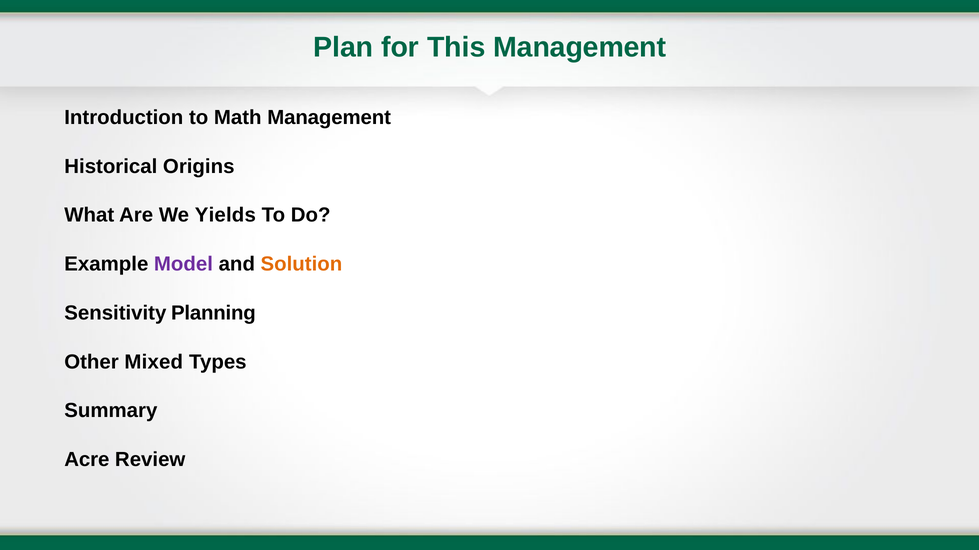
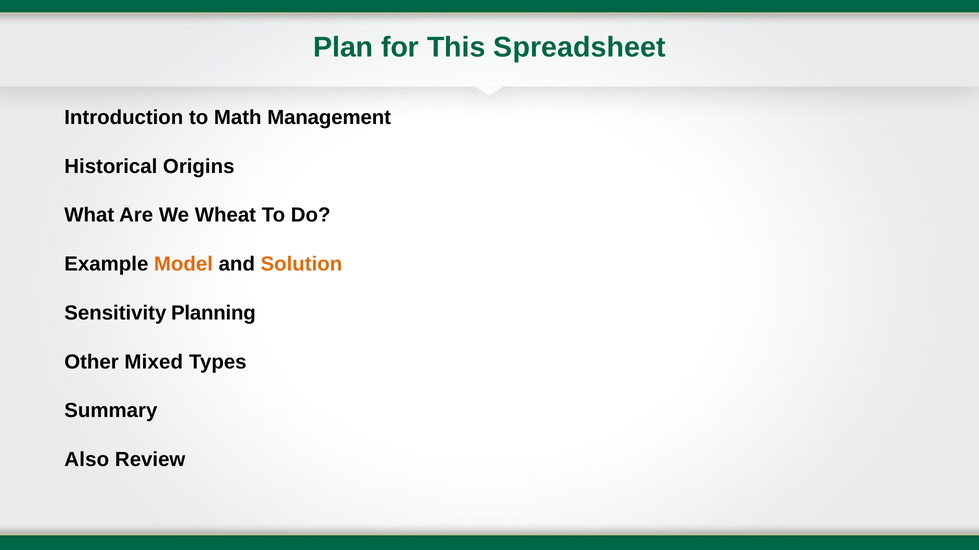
This Management: Management -> Spreadsheet (580, 47)
Yields: Yields -> Wheat (225, 216)
Model colour: purple -> orange (183, 264)
Acre: Acre -> Also (87, 460)
